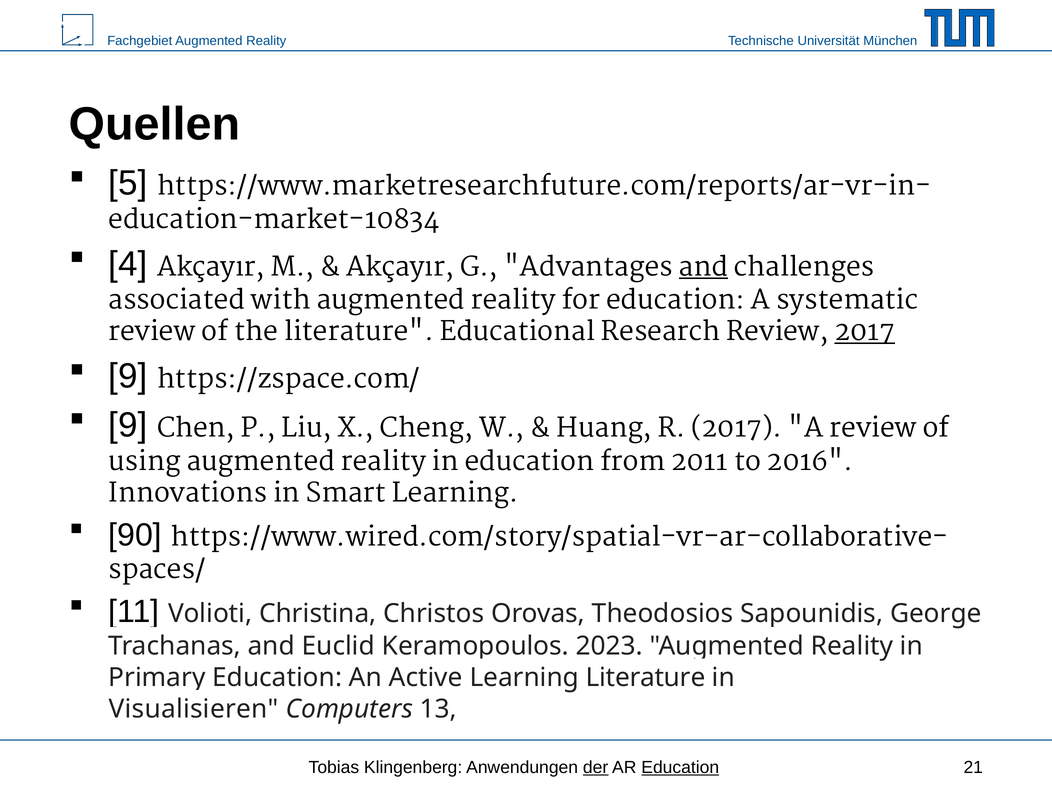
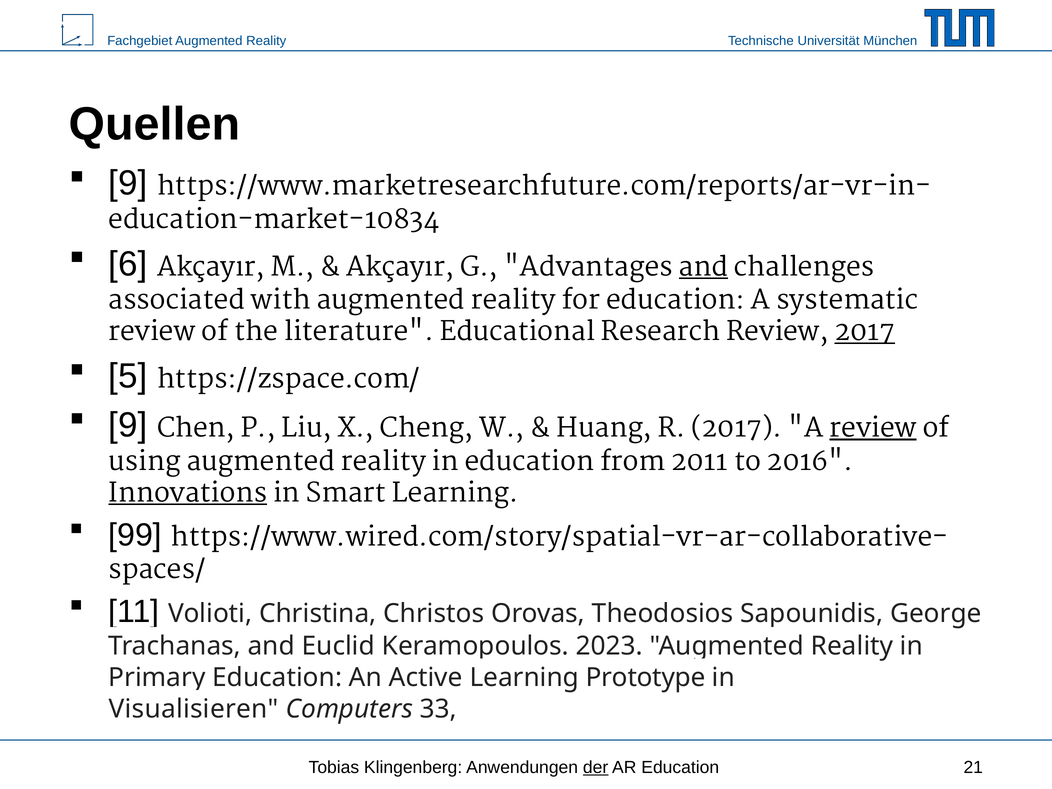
5: 5 -> 9 (128, 183)
4: 4 -> 6 (128, 264)
9: 9 -> 5 (128, 376)
review underline: none -> present (873, 428)
Innovations underline: none -> present (188, 493)
90: 90 -> 99 (135, 535)
Learning Literature: Literature -> Prototype (646, 678)
13: 13 -> 33 (438, 709)
Education underline: present -> none (680, 768)
